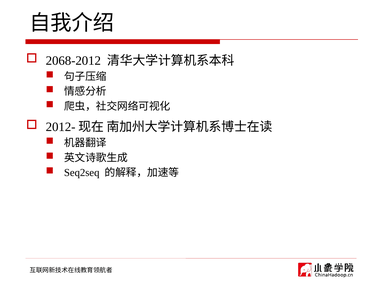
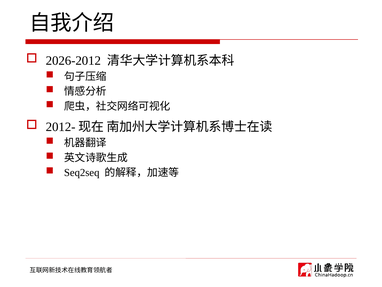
2068-2012: 2068-2012 -> 2026-2012 (73, 60)
